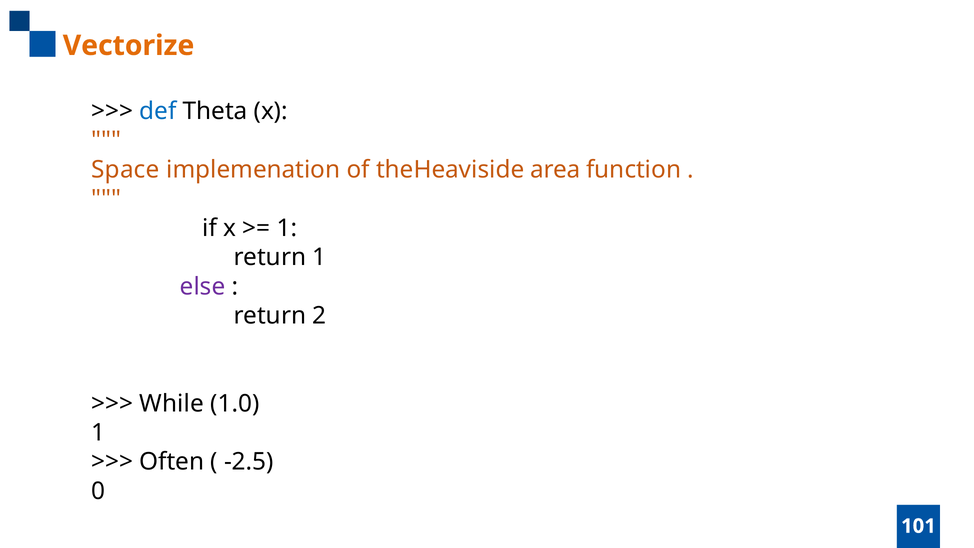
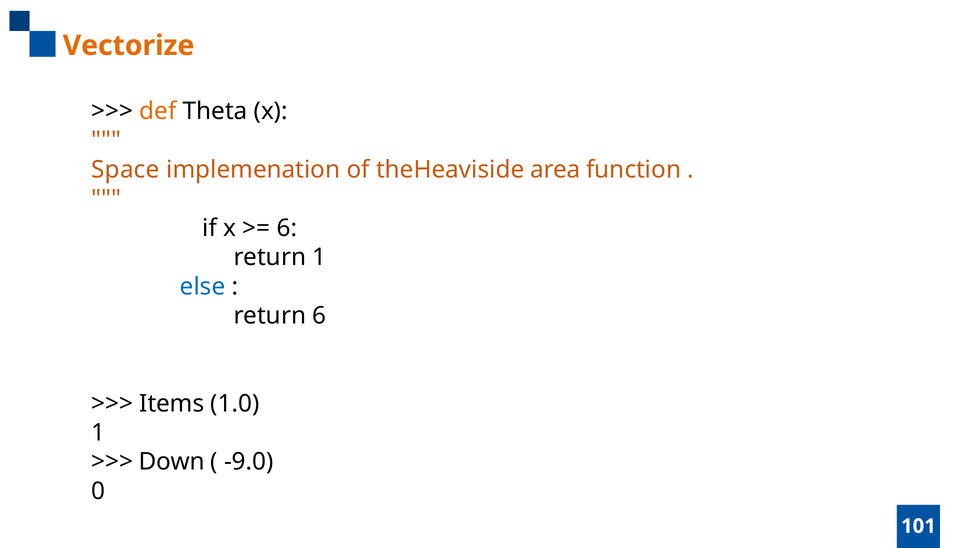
def colour: blue -> orange (158, 111)
1: 1 -> 6 (287, 228)
else colour: purple -> blue (203, 286)
return 2: 2 -> 6 (319, 316)
While: While -> Items (172, 403)
Often: Often -> Down (172, 462)
-2.5: -2.5 -> -9.0 (249, 462)
